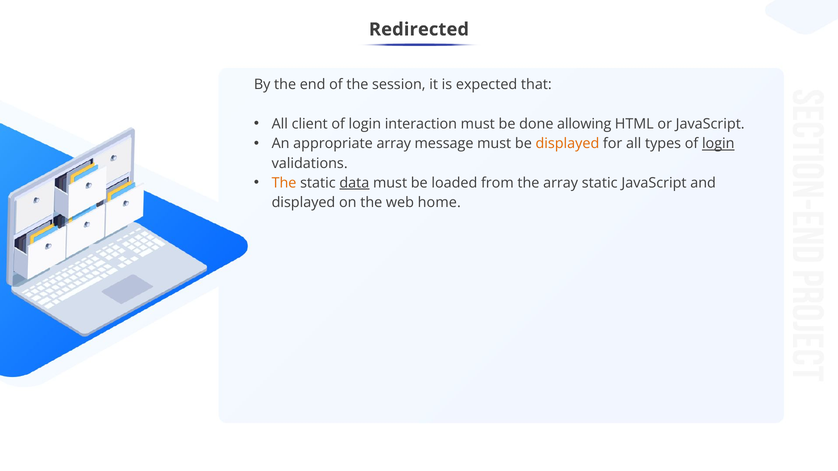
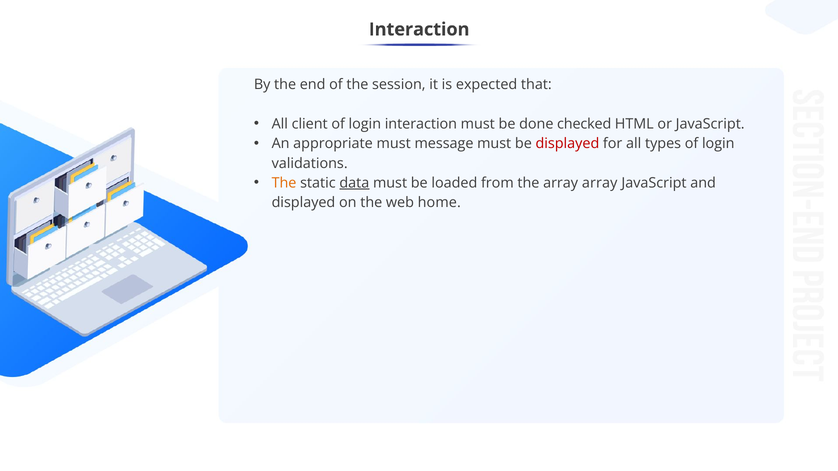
Redirected: Redirected -> Interaction (419, 29)
allowing: allowing -> checked (584, 124)
appropriate array: array -> must (394, 144)
displayed colour: orange -> red (567, 144)
login underline: present -> none (718, 144)
array static: static -> array (600, 183)
